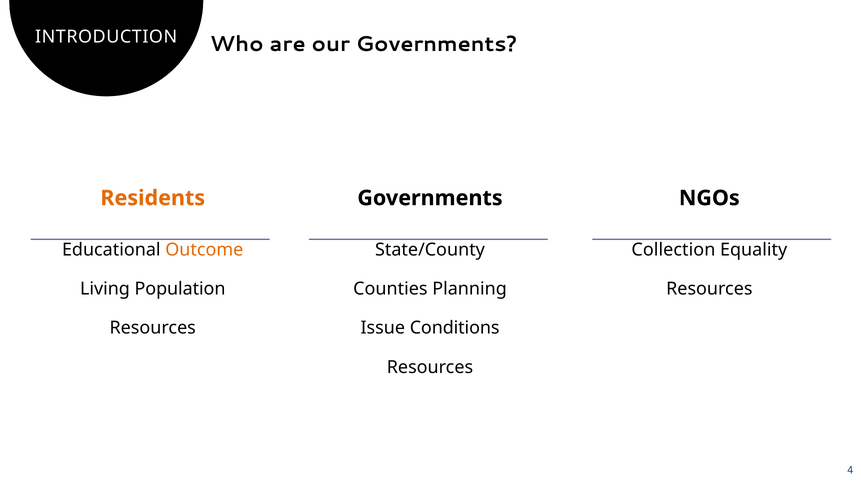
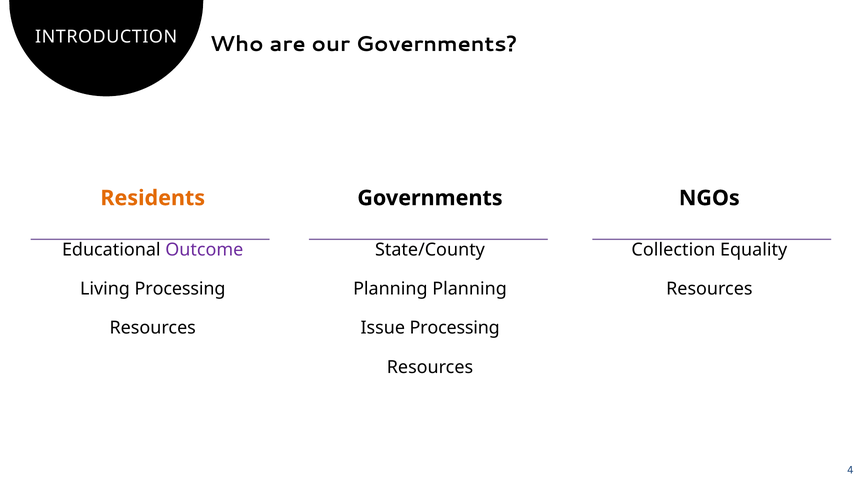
Outcome colour: orange -> purple (204, 250)
Living Population: Population -> Processing (180, 289)
Counties: Counties -> Planning (390, 289)
Issue Conditions: Conditions -> Processing (455, 328)
